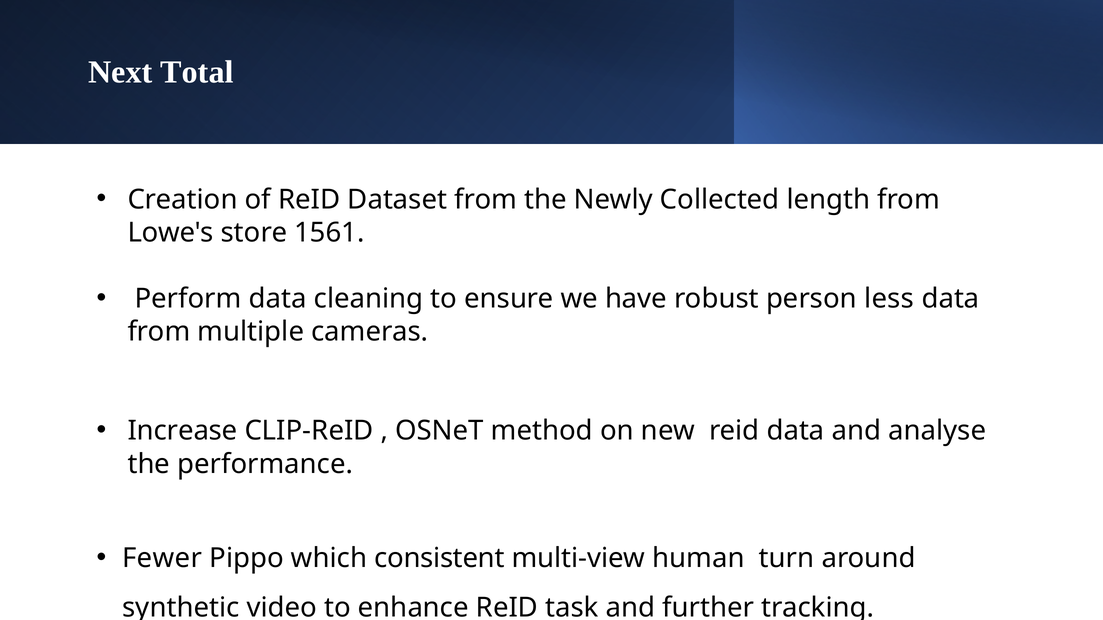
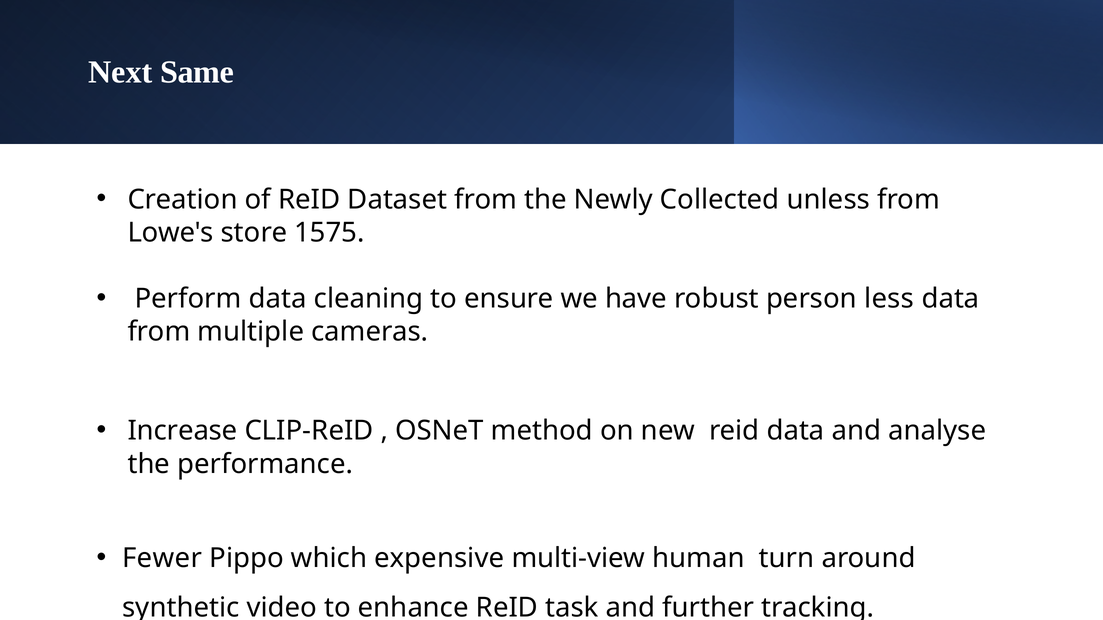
Total: Total -> Same (197, 72)
length: length -> unless (828, 200)
1561: 1561 -> 1575 (329, 233)
consistent: consistent -> expensive (439, 559)
